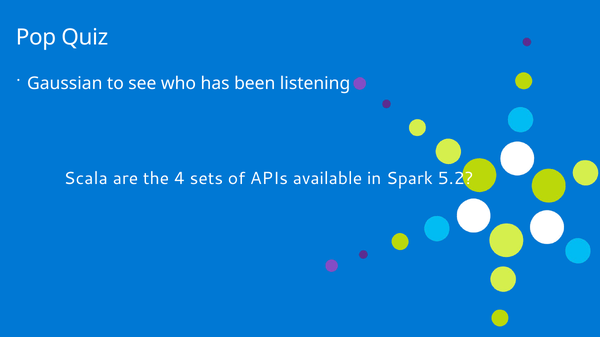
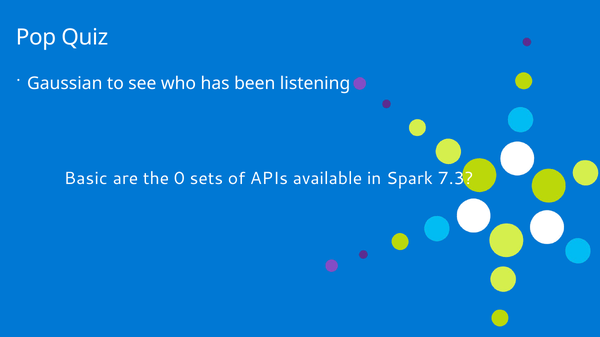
Scala: Scala -> Basic (86, 179)
4: 4 -> 0 (179, 179)
5.2: 5.2 -> 7.3 (456, 179)
